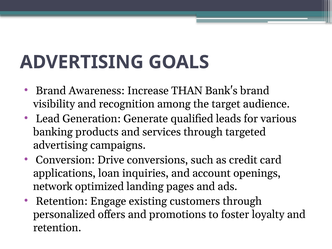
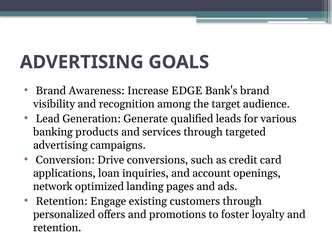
THAN: THAN -> EDGE (187, 91)
